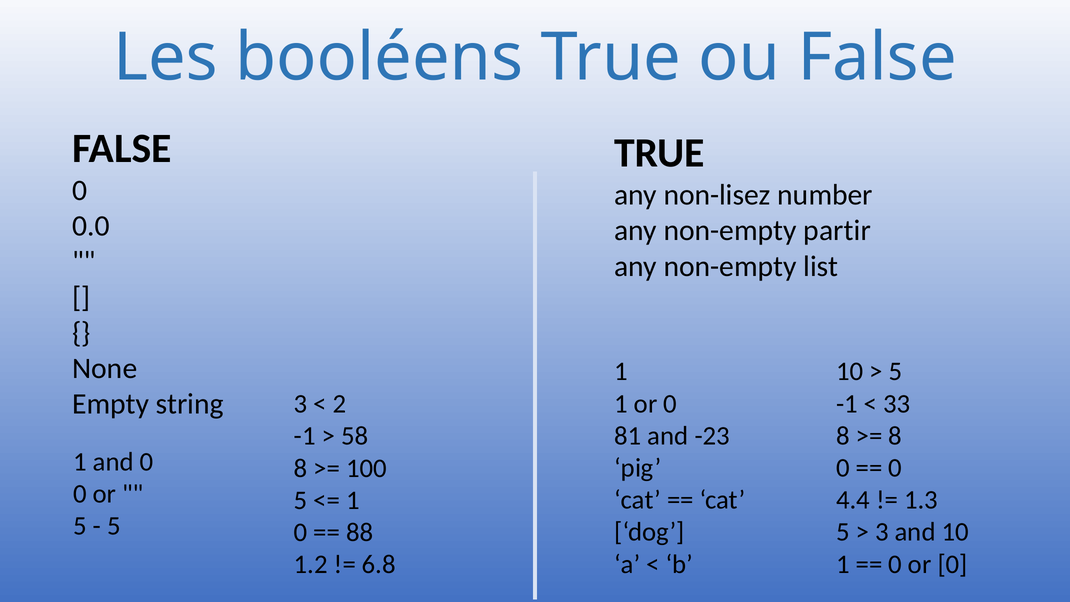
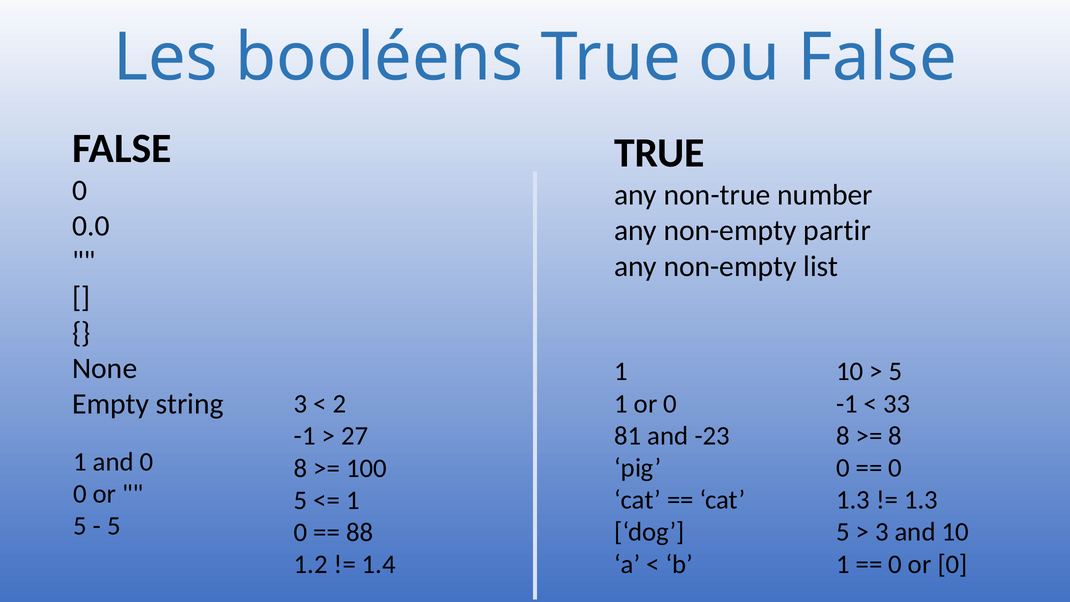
non-lisez: non-lisez -> non-true (717, 195)
58: 58 -> 27 (355, 436)
4.4: 4.4 -> 1.3 (853, 500)
6.8: 6.8 -> 1.4 (379, 564)
